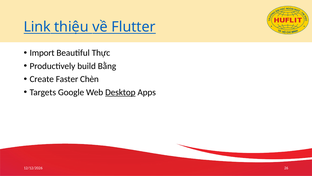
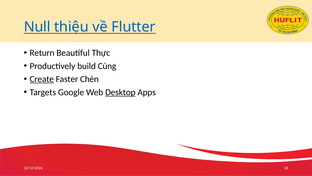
Link: Link -> Null (37, 27)
Import: Import -> Return (42, 53)
Bằng: Bằng -> Cùng (107, 66)
Create underline: none -> present (42, 79)
